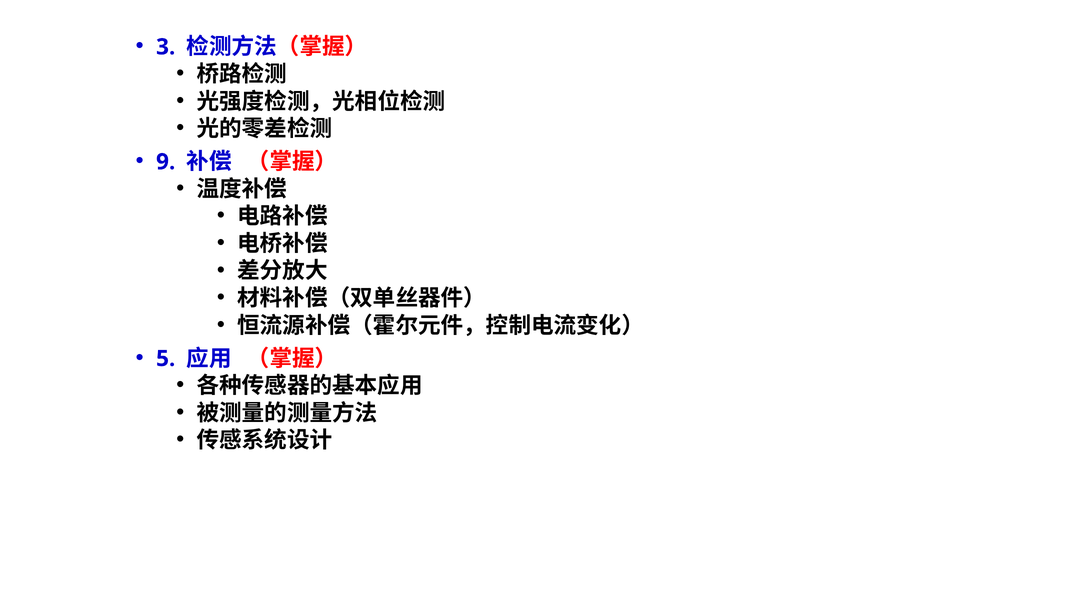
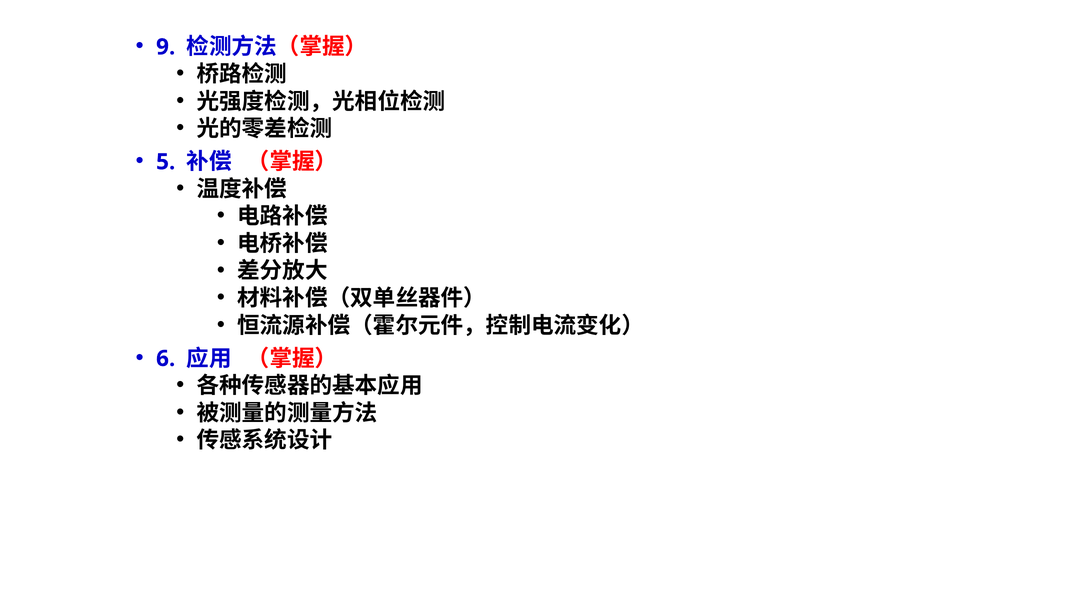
3: 3 -> 9 (166, 47)
9: 9 -> 5 (166, 162)
5: 5 -> 6 (166, 359)
